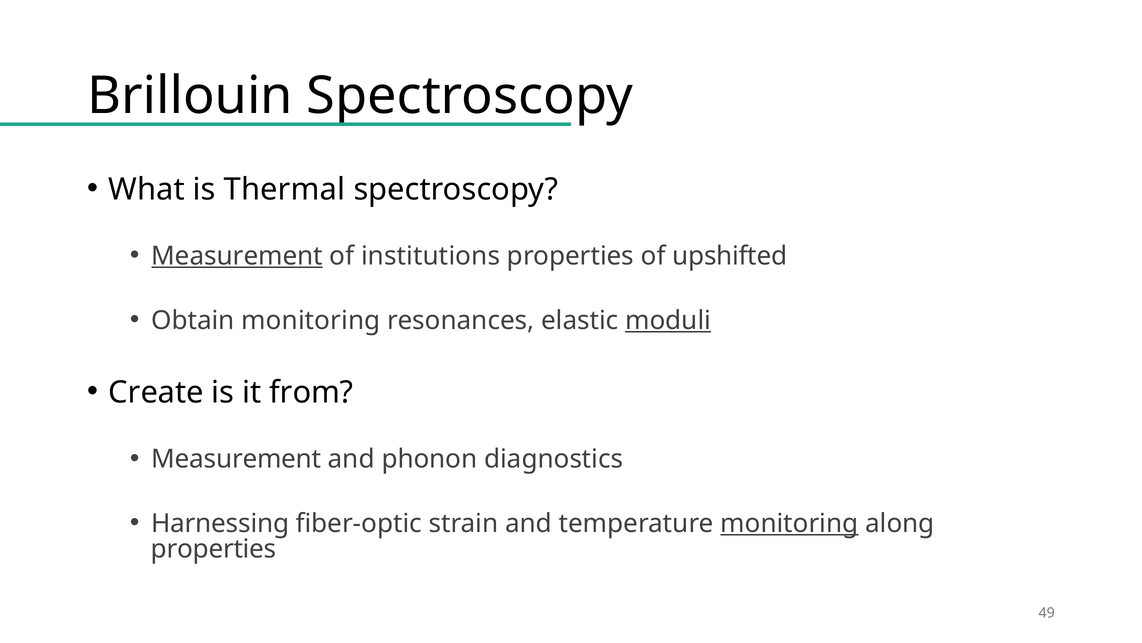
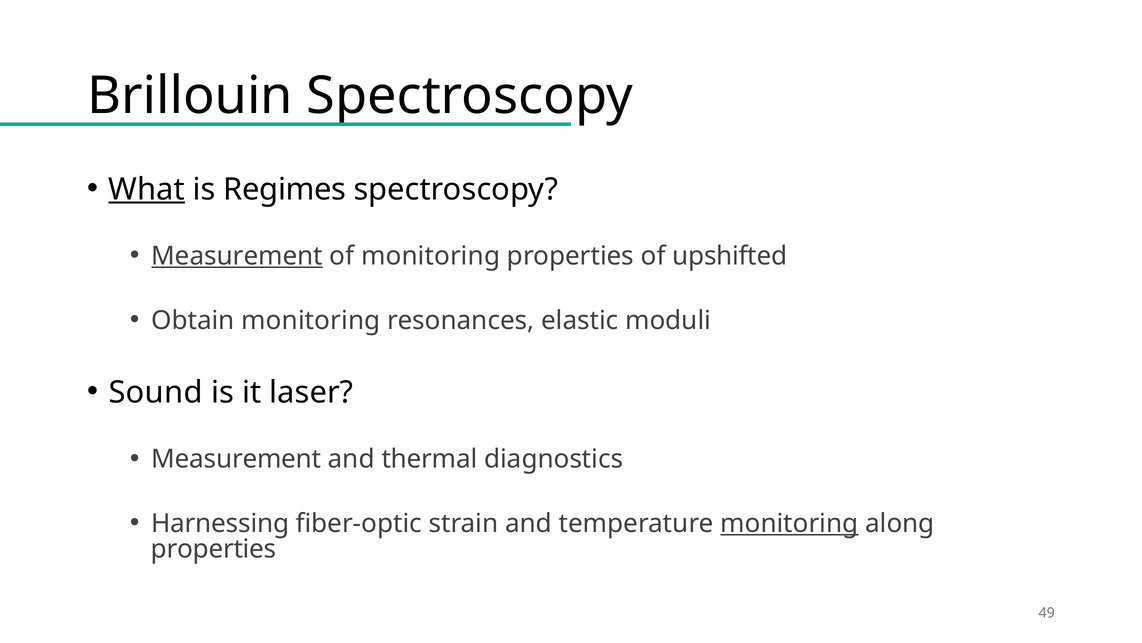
What underline: none -> present (147, 189)
Thermal: Thermal -> Regimes (285, 189)
of institutions: institutions -> monitoring (431, 256)
moduli underline: present -> none (668, 320)
Create: Create -> Sound (156, 392)
from: from -> laser (311, 392)
phonon: phonon -> thermal (430, 459)
